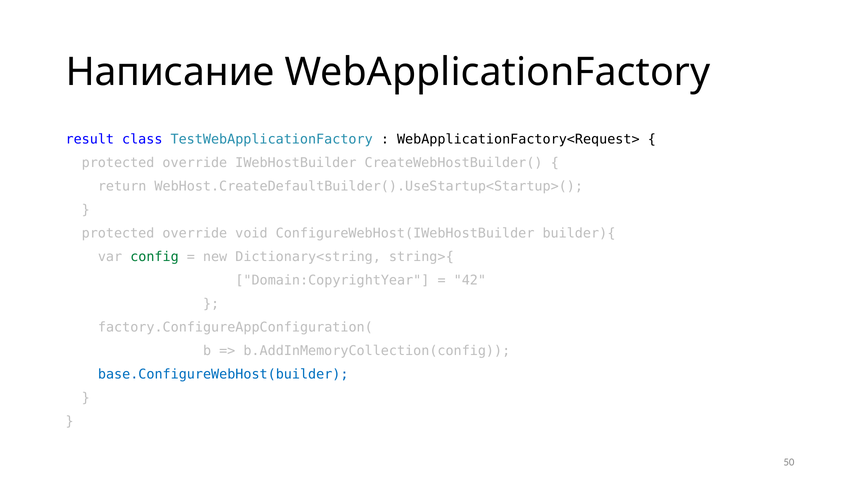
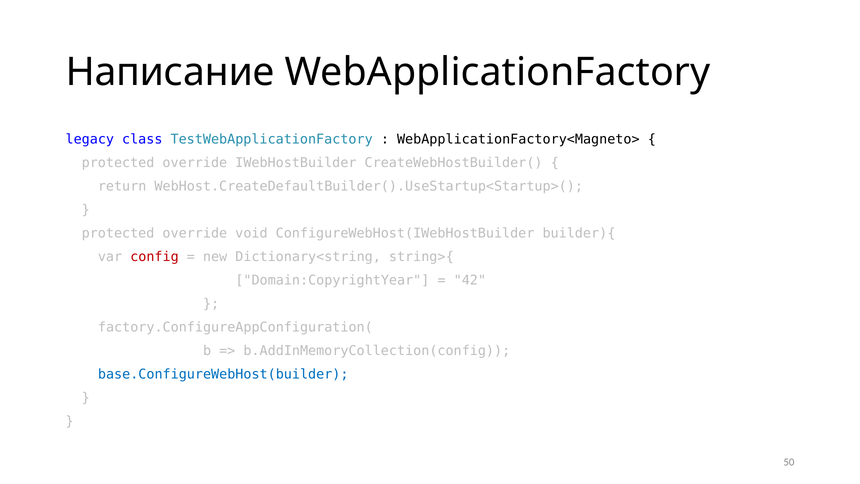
result: result -> legacy (90, 139)
WebApplicationFactory<Request>: WebApplicationFactory<Request> -> WebApplicationFactory<Magneto> (518, 139)
config colour: green -> red (154, 257)
